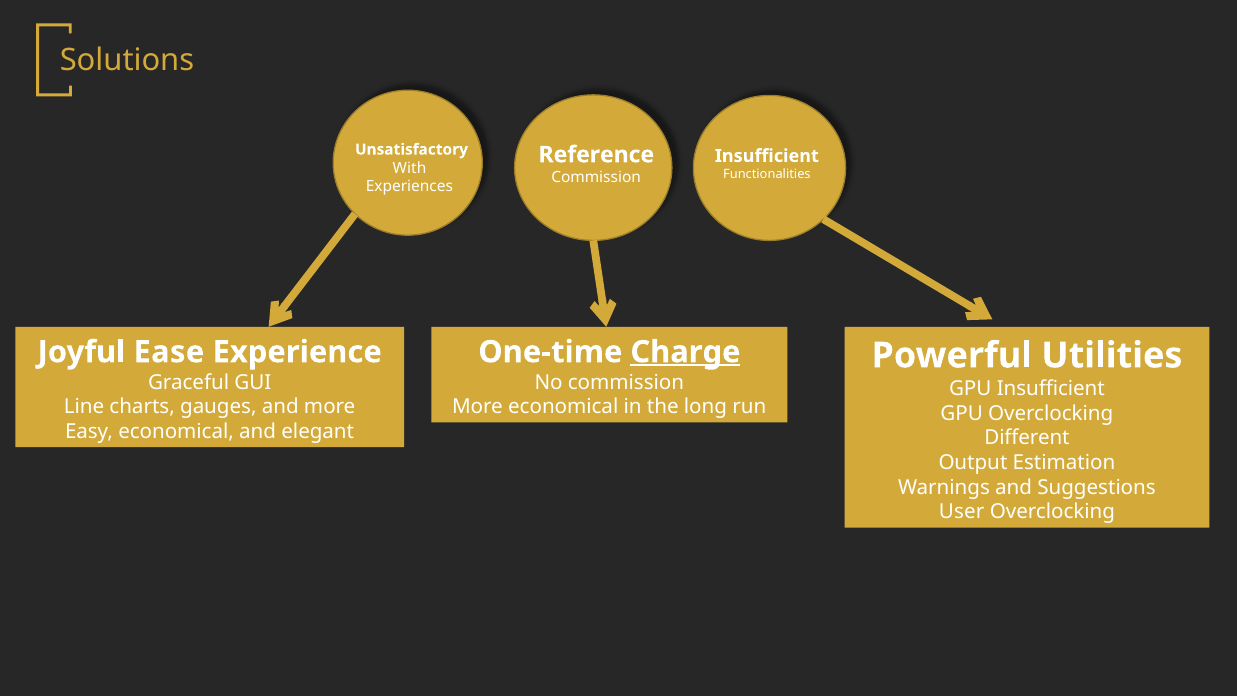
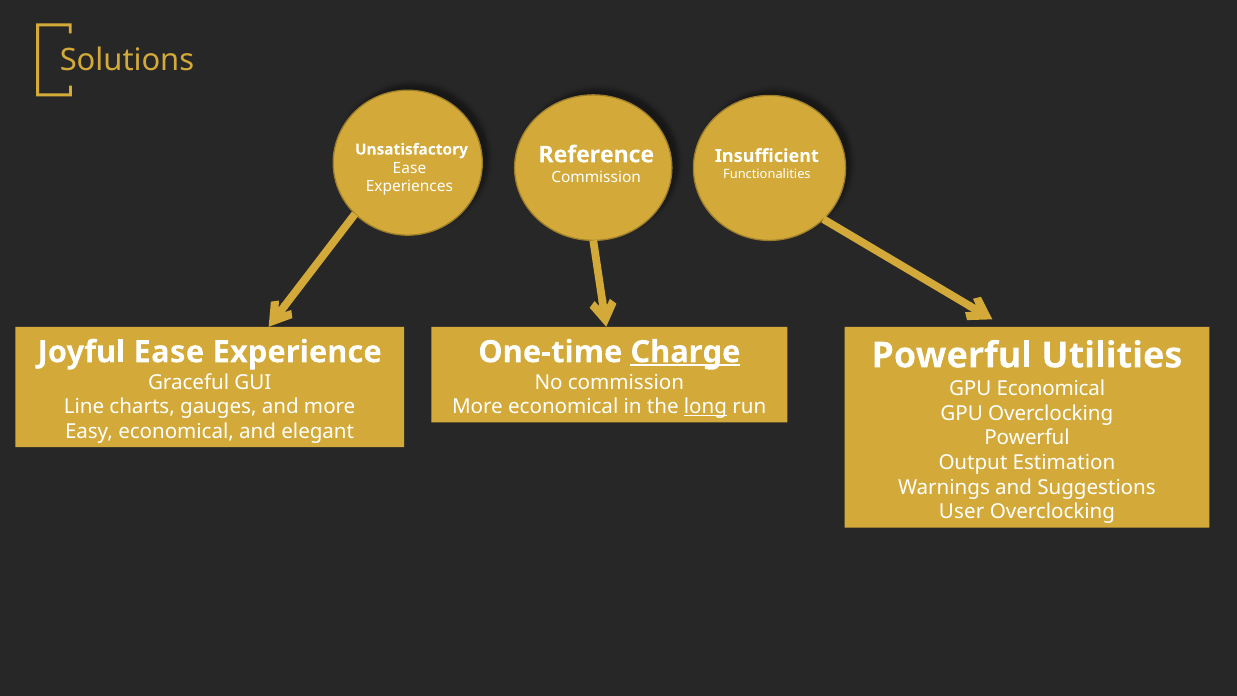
With: With -> Ease (409, 168)
GPU Insufficient: Insufficient -> Economical (1051, 388)
long underline: none -> present (705, 407)
Different: Different -> Powerful (1027, 438)
